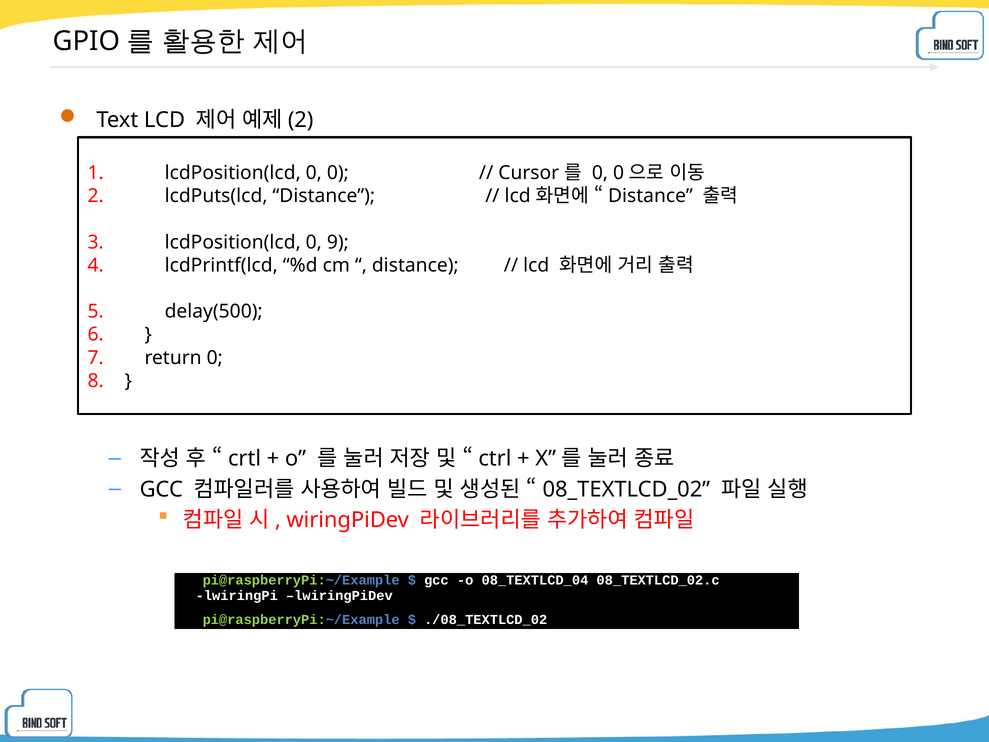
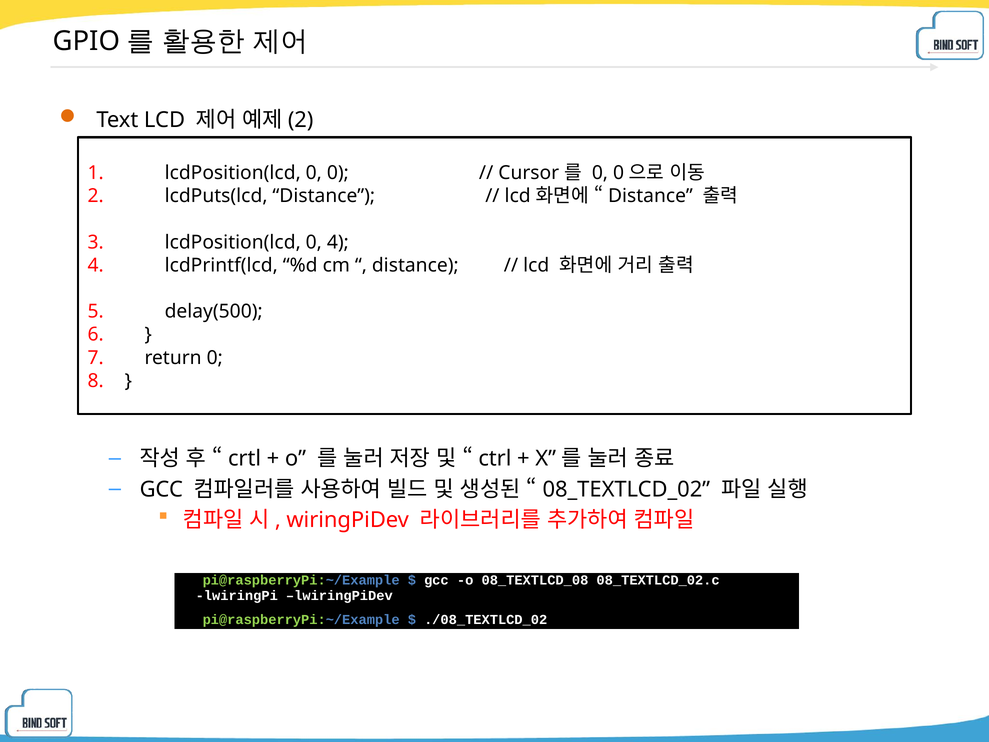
0 9: 9 -> 4 (338, 242)
08_TEXTLCD_04: 08_TEXTLCD_04 -> 08_TEXTLCD_08 (535, 580)
